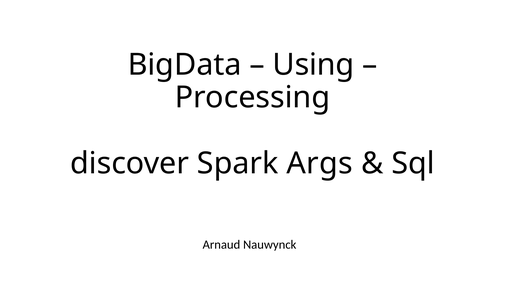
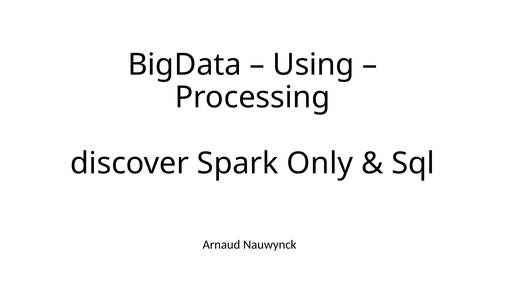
Args: Args -> Only (320, 164)
